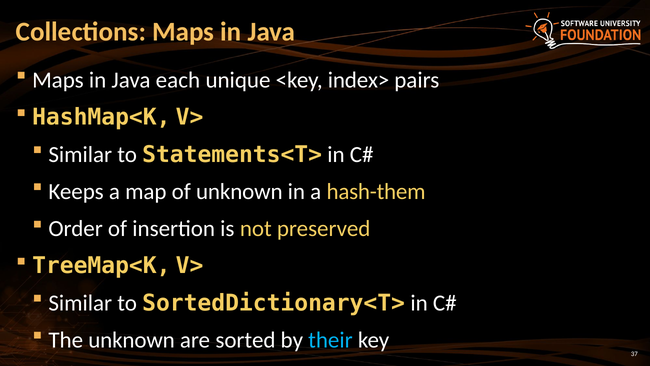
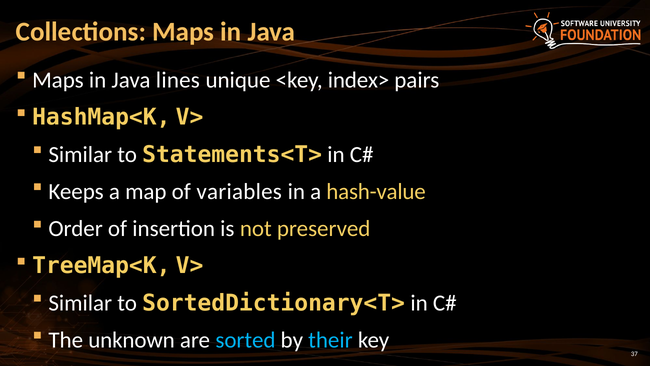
each: each -> lines (178, 80)
of unknown: unknown -> variables (239, 191)
hash-them: hash-them -> hash-value (376, 191)
sorted colour: white -> light blue (245, 340)
